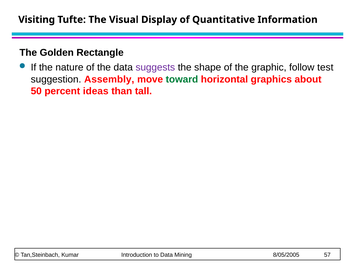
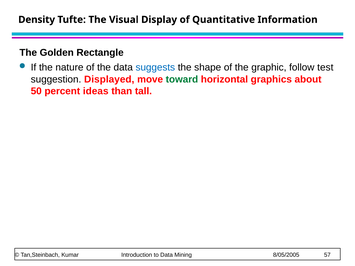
Visiting: Visiting -> Density (37, 20)
suggests colour: purple -> blue (155, 68)
Assembly: Assembly -> Displayed (109, 79)
